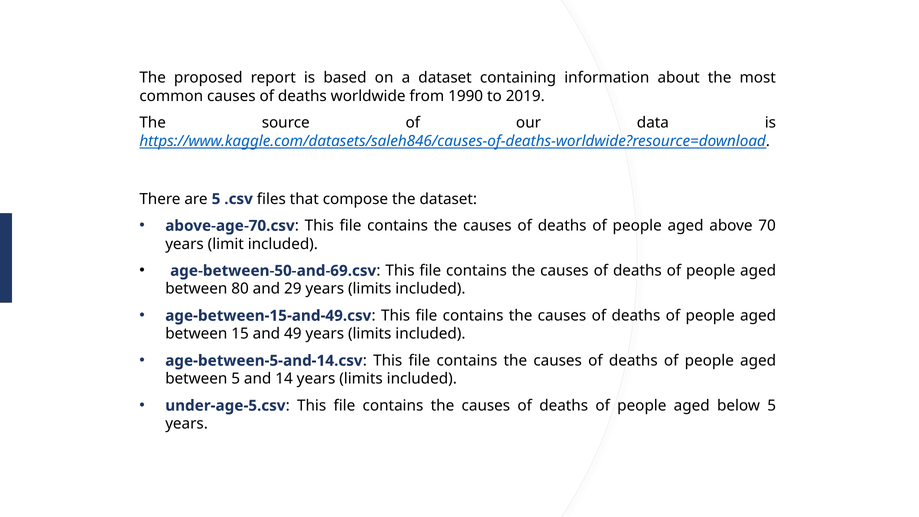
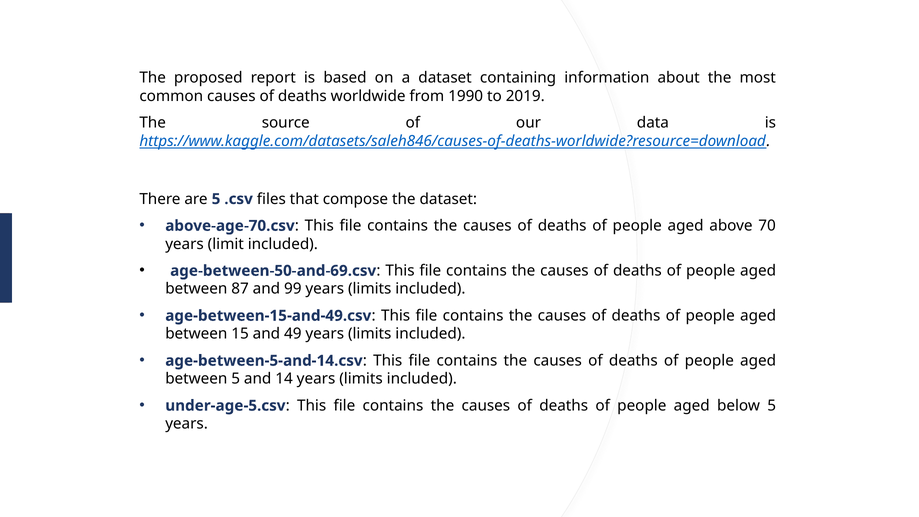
80: 80 -> 87 (240, 289)
29: 29 -> 99 (293, 289)
